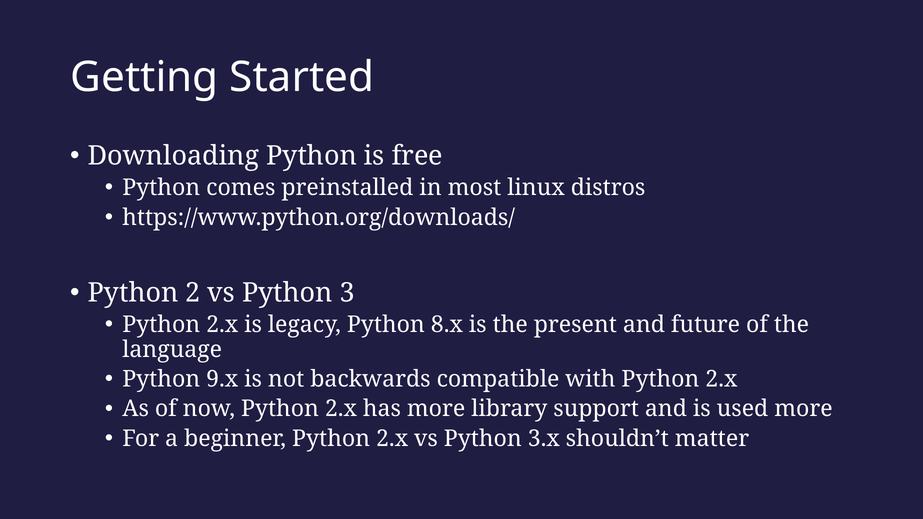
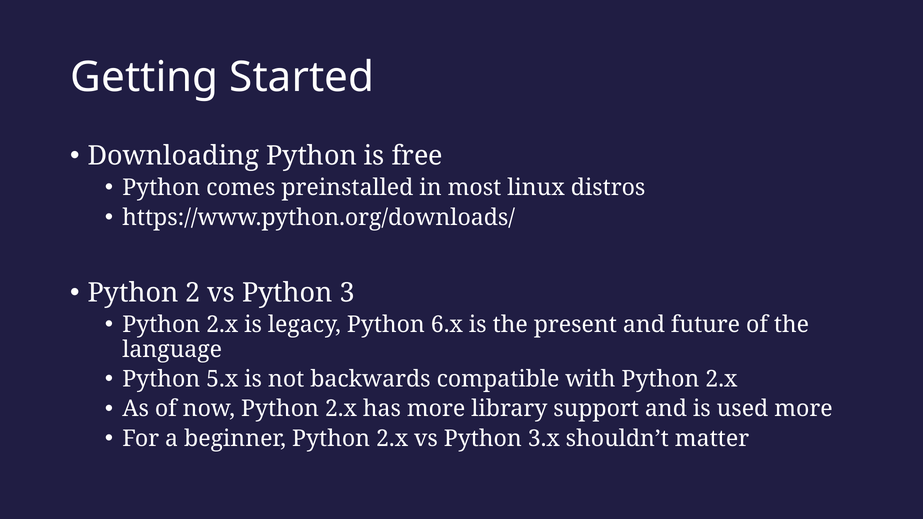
8.x: 8.x -> 6.x (447, 325)
9.x: 9.x -> 5.x (222, 379)
